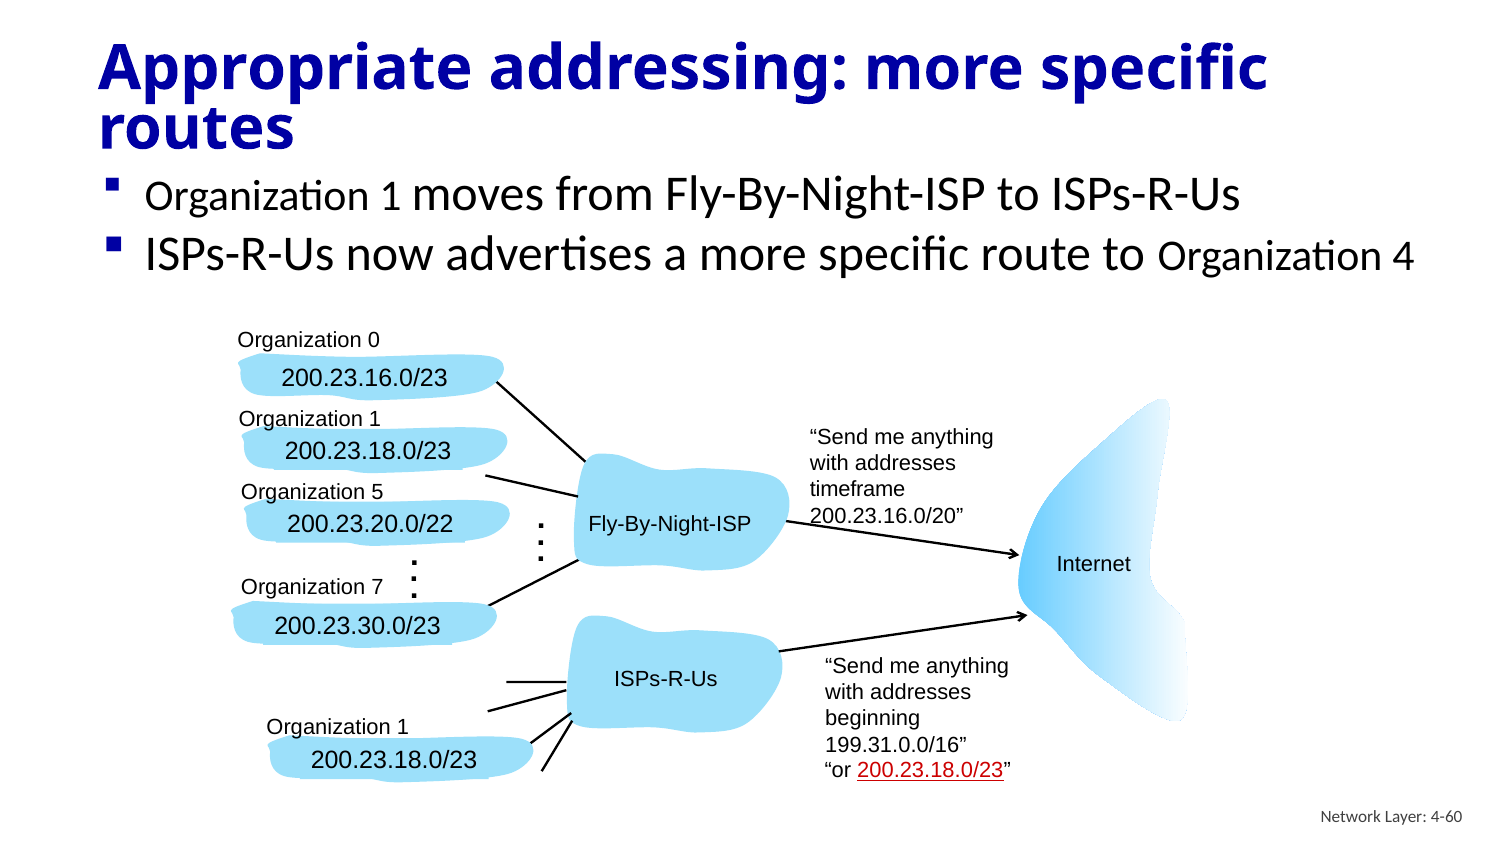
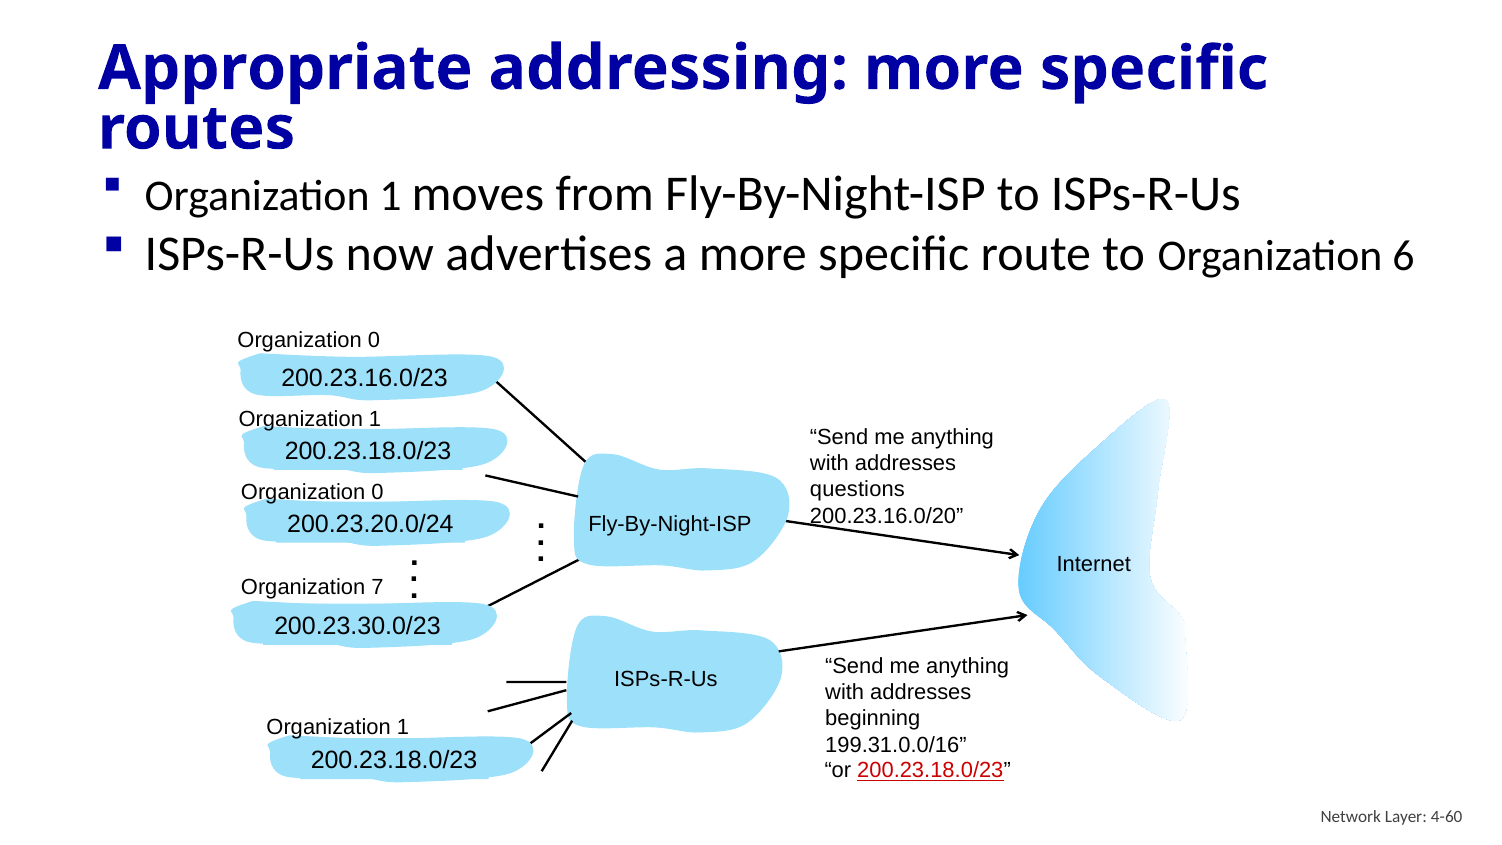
4: 4 -> 6 (1403, 256)
timeframe: timeframe -> questions (857, 490)
5: 5 -> 0 (377, 492)
200.23.20.0/22: 200.23.20.0/22 -> 200.23.20.0/24 (370, 524)
